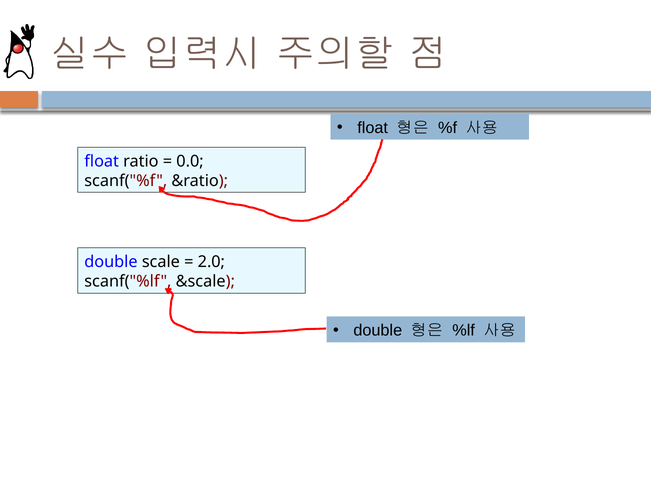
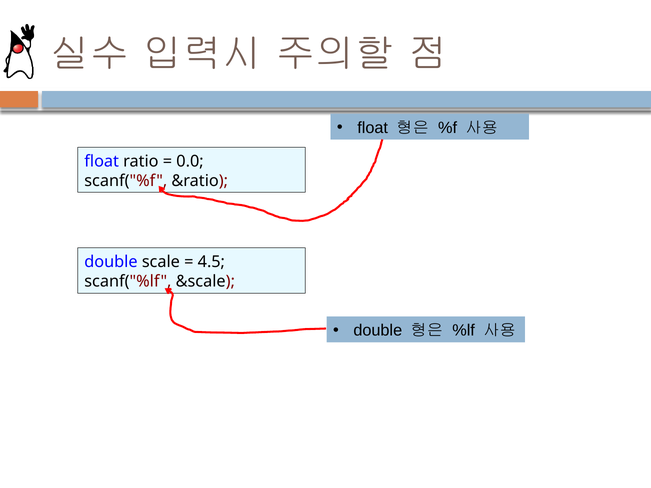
2.0: 2.0 -> 4.5 (211, 262)
